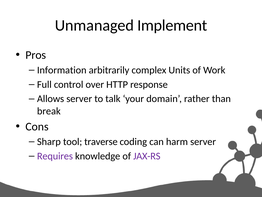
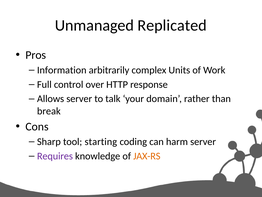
Implement: Implement -> Replicated (172, 25)
traverse: traverse -> starting (101, 141)
JAX-RS colour: purple -> orange (147, 156)
